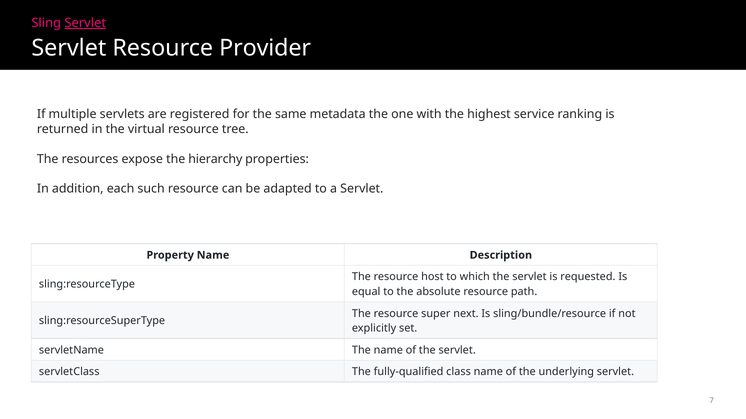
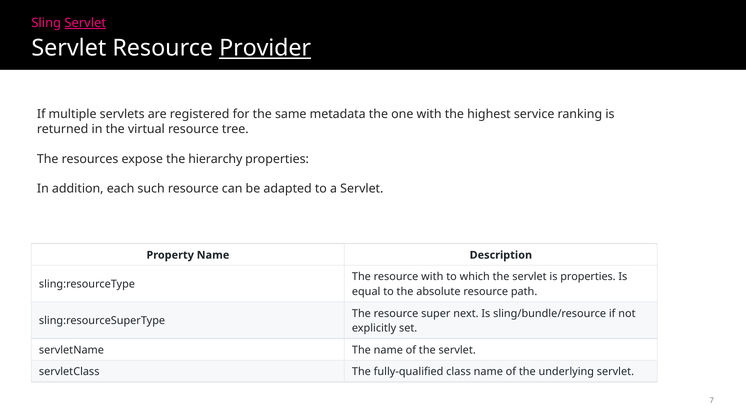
Provider underline: none -> present (265, 48)
resource host: host -> with (432, 277)
is requested: requested -> properties (588, 277)
